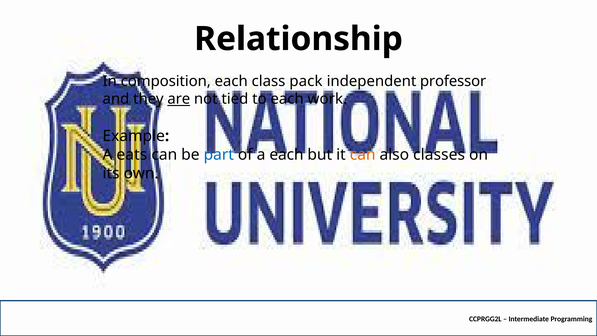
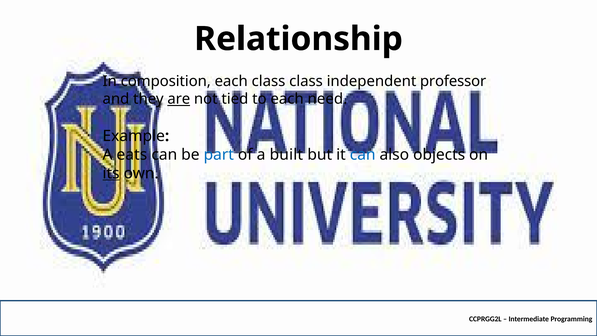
class pack: pack -> class (306, 81)
work: work -> need (327, 99)
a each: each -> built (286, 155)
can colour: orange -> blue (363, 155)
classes: classes -> objects (439, 155)
its underline: none -> present (111, 173)
